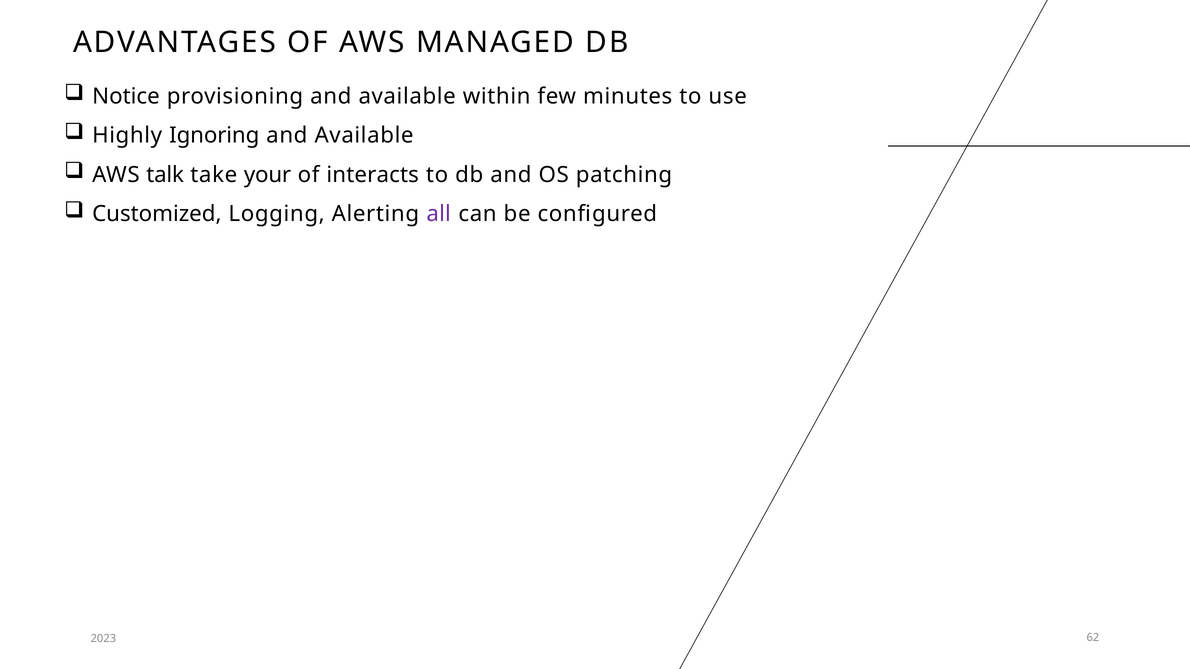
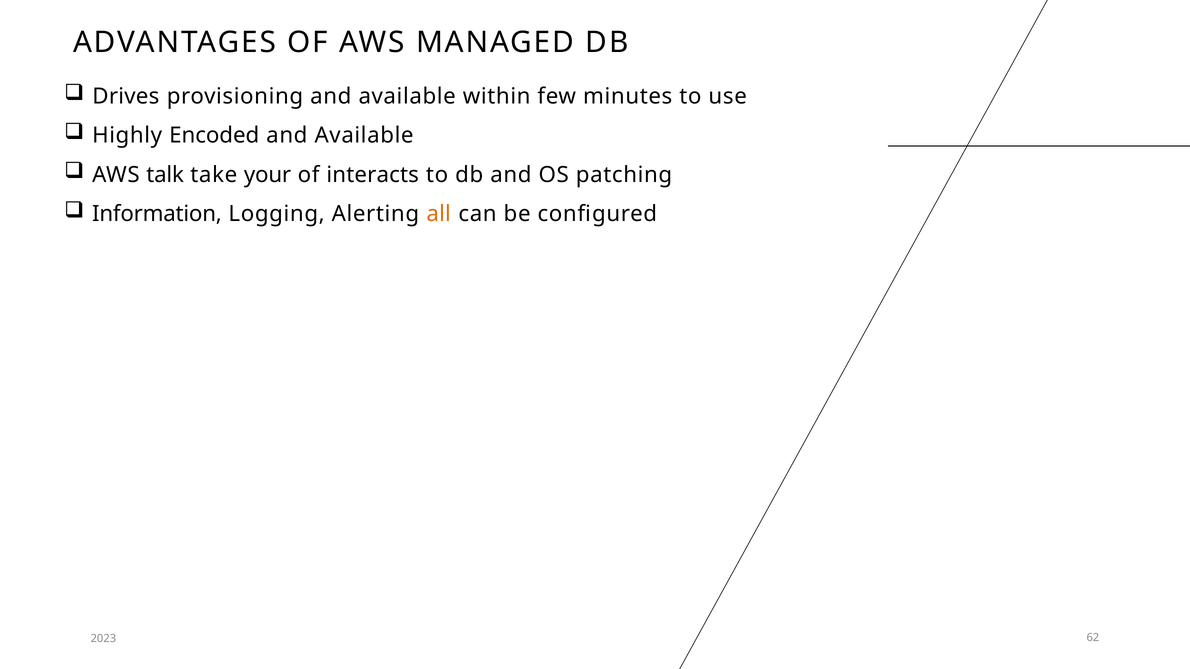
Notice: Notice -> Drives (126, 96)
Ignoring: Ignoring -> Encoded (214, 136)
Customized: Customized -> Information (157, 214)
all colour: purple -> orange (439, 214)
